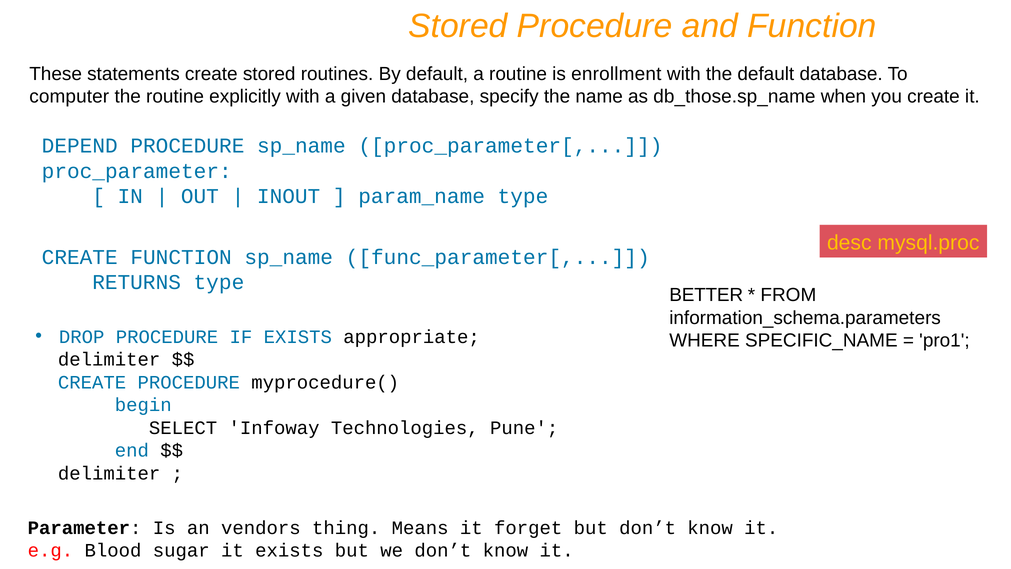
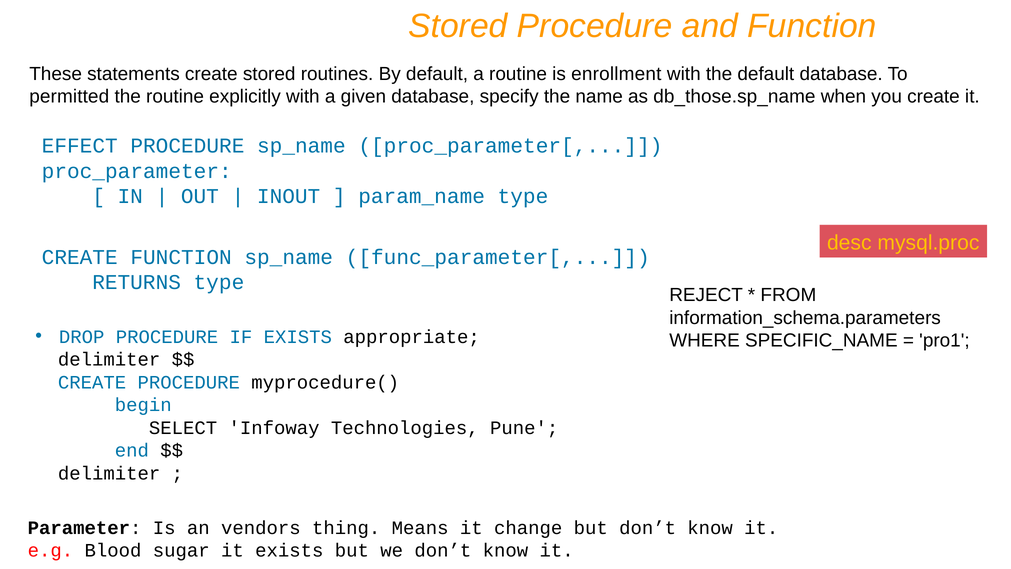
computer: computer -> permitted (69, 97)
DEPEND: DEPEND -> EFFECT (80, 146)
BETTER: BETTER -> REJECT (706, 295)
forget: forget -> change (528, 528)
